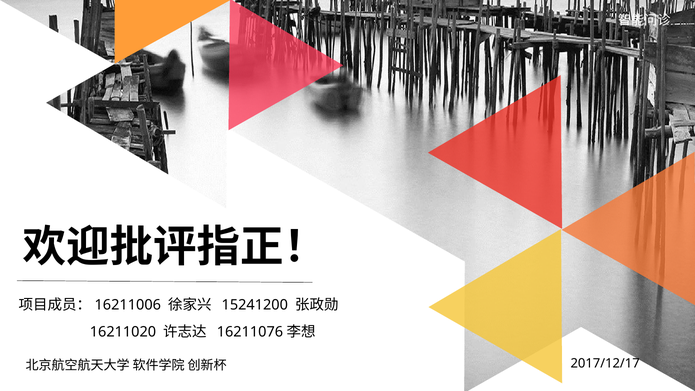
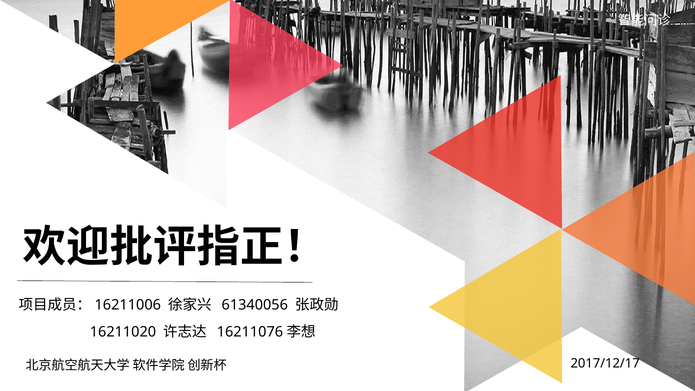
15241200: 15241200 -> 61340056 (255, 305)
